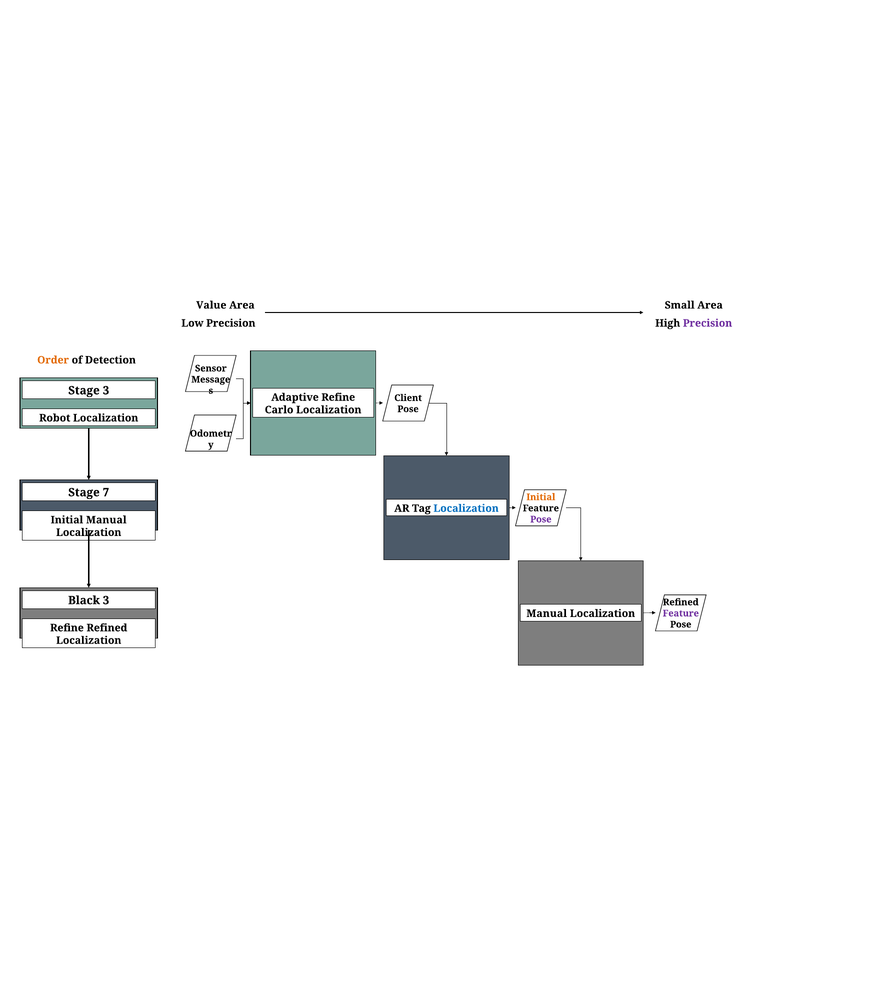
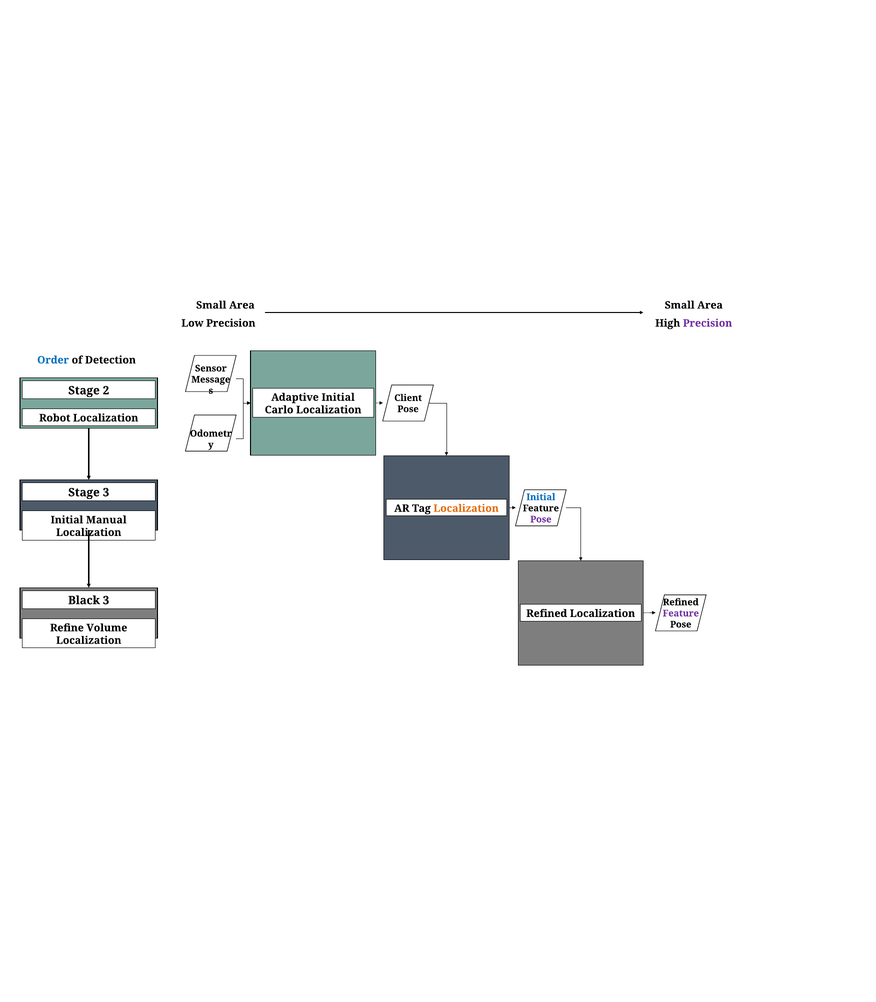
Value: Value -> Small (211, 305)
Order colour: orange -> blue (53, 360)
Stage 3: 3 -> 2 (106, 390)
Adaptive Refine: Refine -> Initial (338, 397)
Stage 7: 7 -> 3 (106, 492)
Initial colour: orange -> blue (541, 497)
Localization colour: blue -> orange (466, 508)
Manual: Manual -> Refined (547, 613)
Refine Refined: Refined -> Volume (107, 627)
